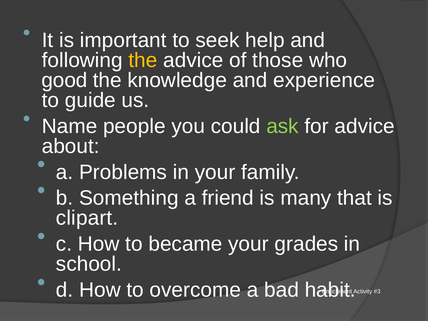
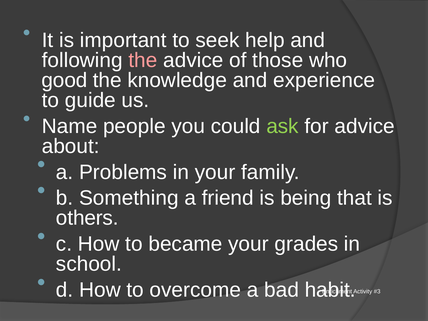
the colour: yellow -> pink (143, 60)
many: many -> being (306, 198)
clipart: clipart -> others (87, 218)
